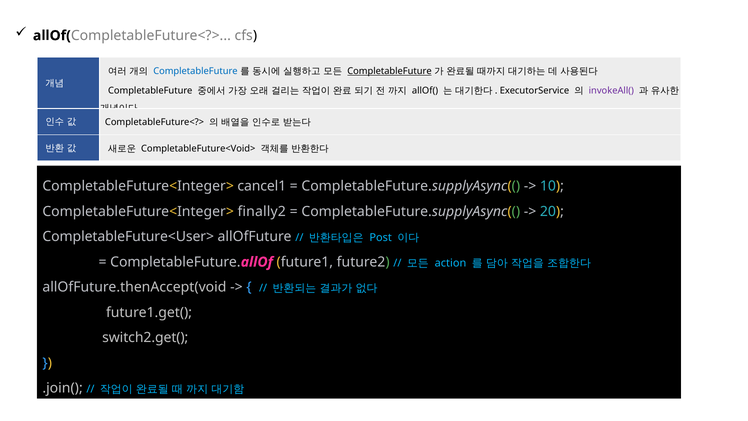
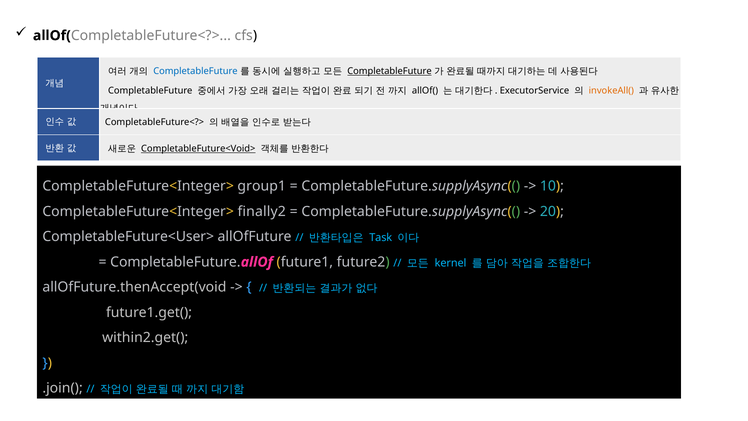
invokeAll( colour: purple -> orange (611, 90)
CompletableFuture<Void> underline: none -> present (198, 149)
cancel1: cancel1 -> group1 (262, 186)
Post: Post -> Task (381, 238)
action: action -> kernel (451, 263)
switch2.get(: switch2.get( -> within2.get( (145, 338)
